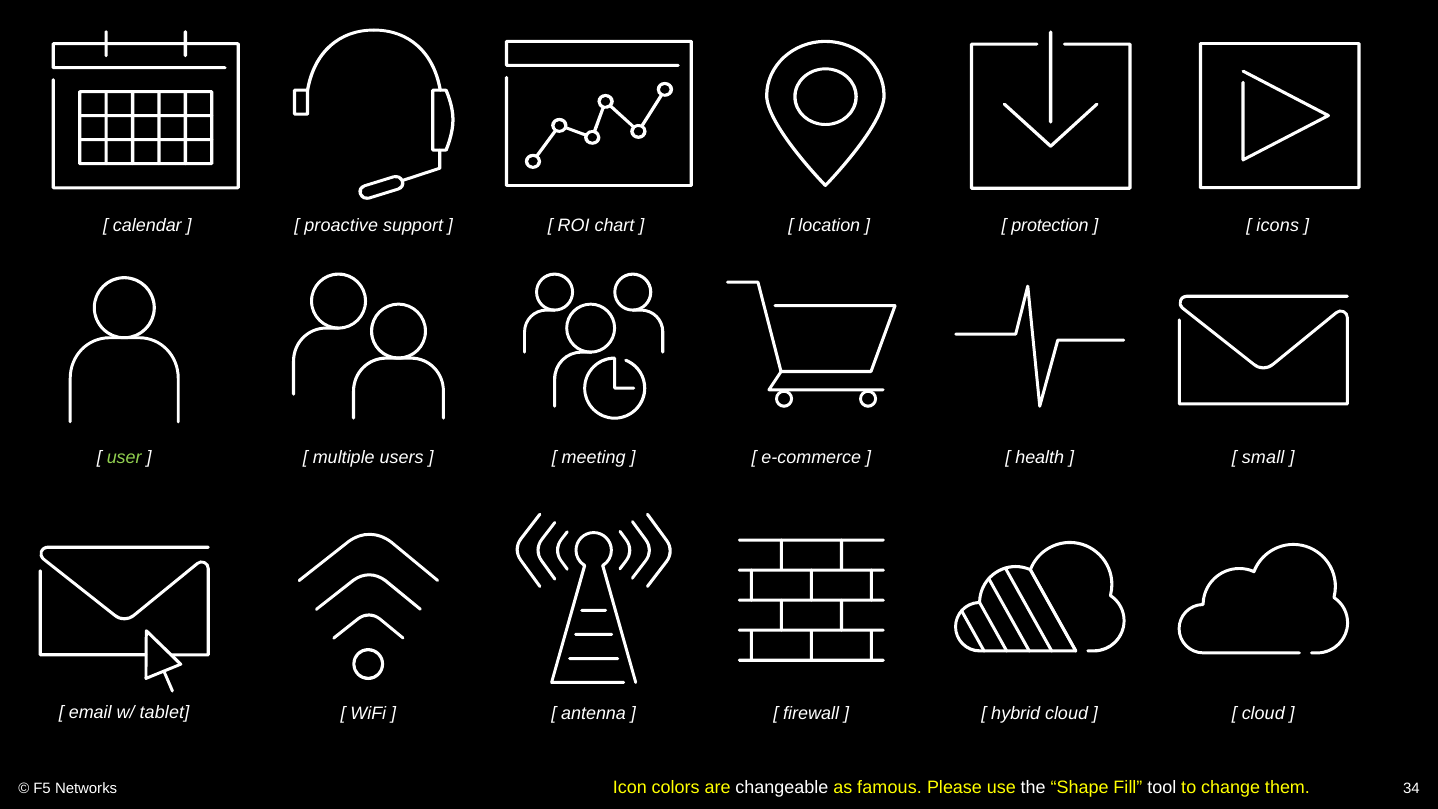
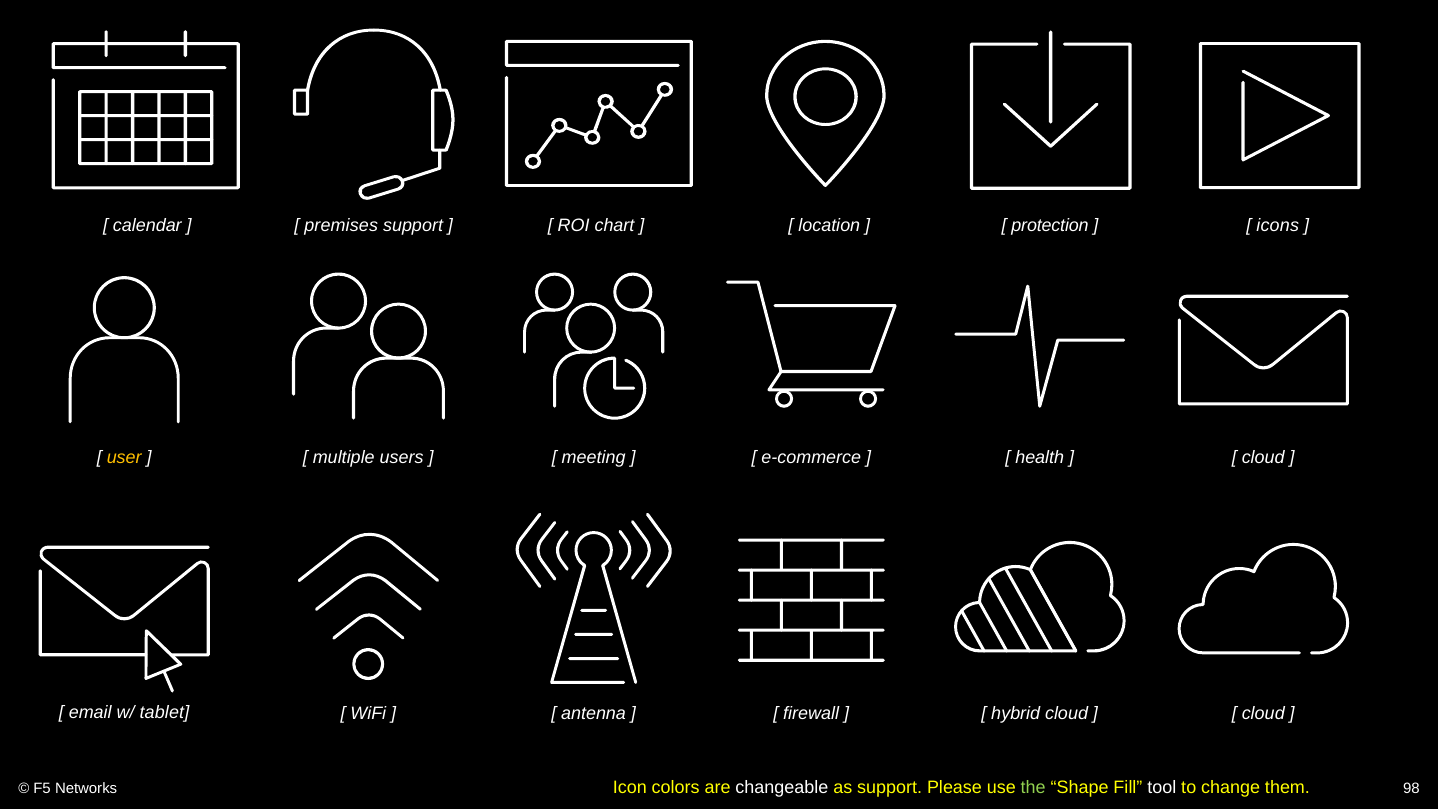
proactive: proactive -> premises (341, 225)
user colour: light green -> yellow (124, 457)
small: small -> cloud (1263, 457)
as famous: famous -> support (890, 787)
the colour: white -> light green (1033, 787)
34: 34 -> 98 (1411, 788)
